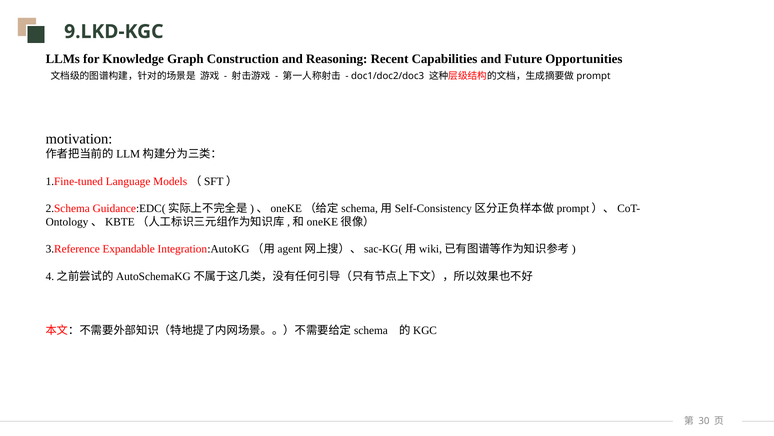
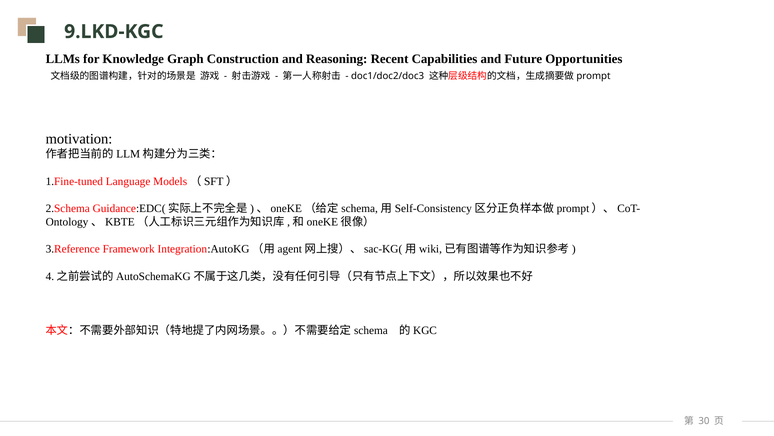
Expandable: Expandable -> Framework (129, 249)
